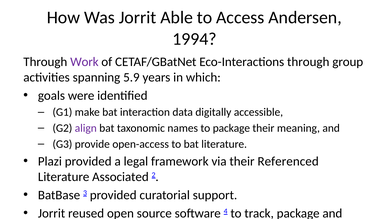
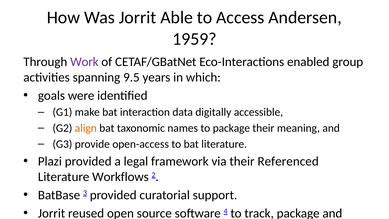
1994: 1994 -> 1959 (194, 39)
Eco-Interactions through: through -> enabled (308, 62)
5.9: 5.9 -> 9.5 (131, 77)
align colour: purple -> orange (86, 128)
Associated: Associated -> Workflows (120, 177)
